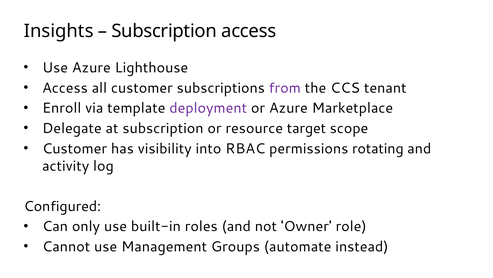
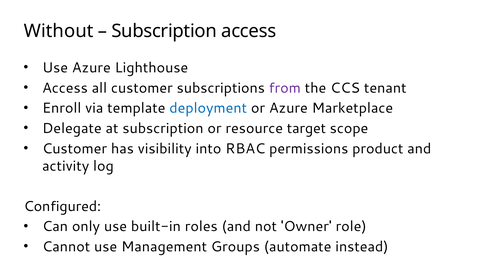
Insights: Insights -> Without (59, 31)
deployment colour: purple -> blue (208, 108)
rotating: rotating -> product (378, 148)
